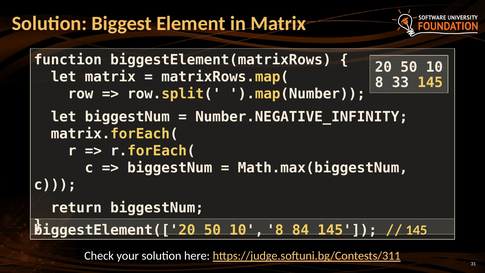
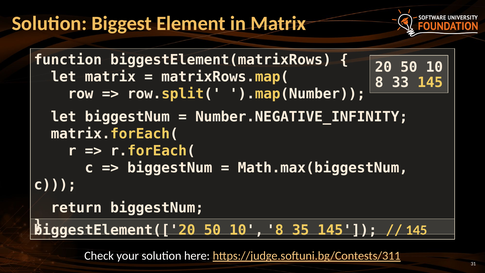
84: 84 -> 35 (301, 230)
